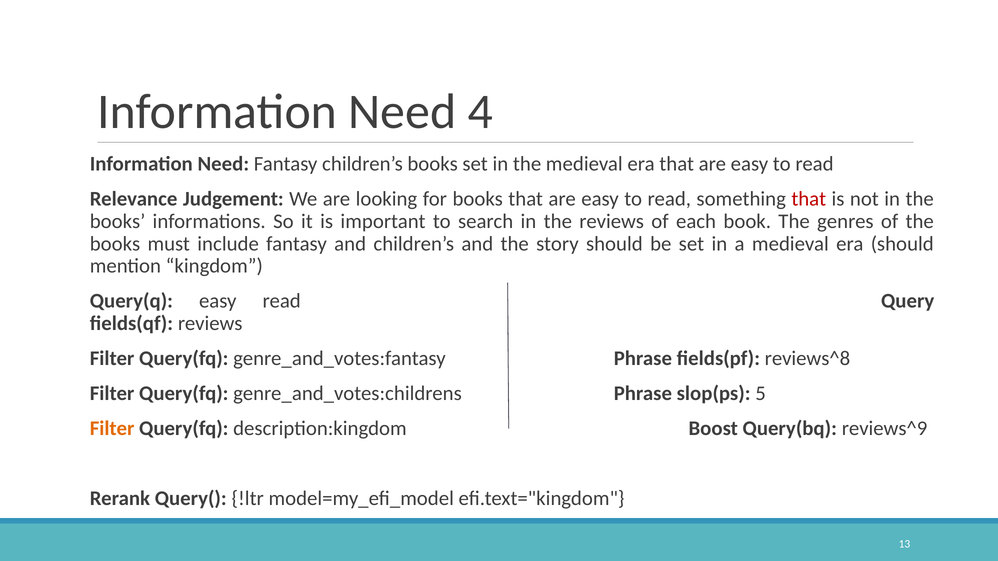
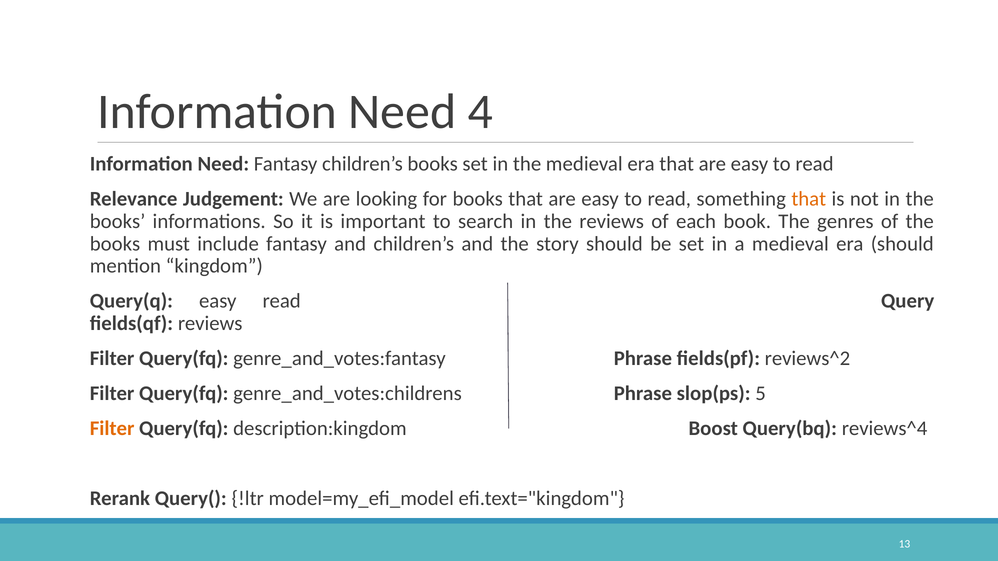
that colour: red -> orange (809, 199)
reviews^8: reviews^8 -> reviews^2 (807, 359)
reviews^9: reviews^9 -> reviews^4 (885, 429)
